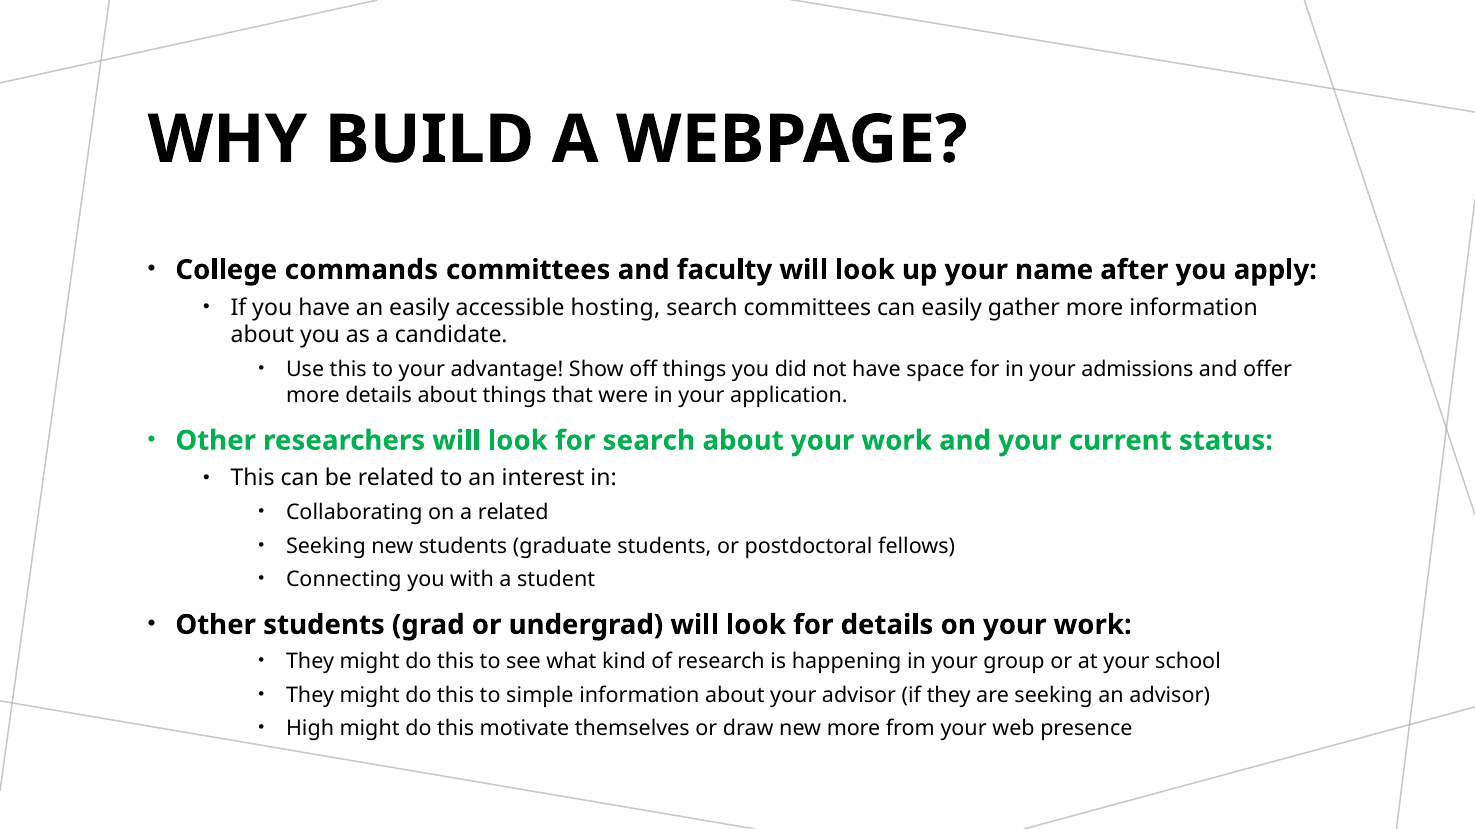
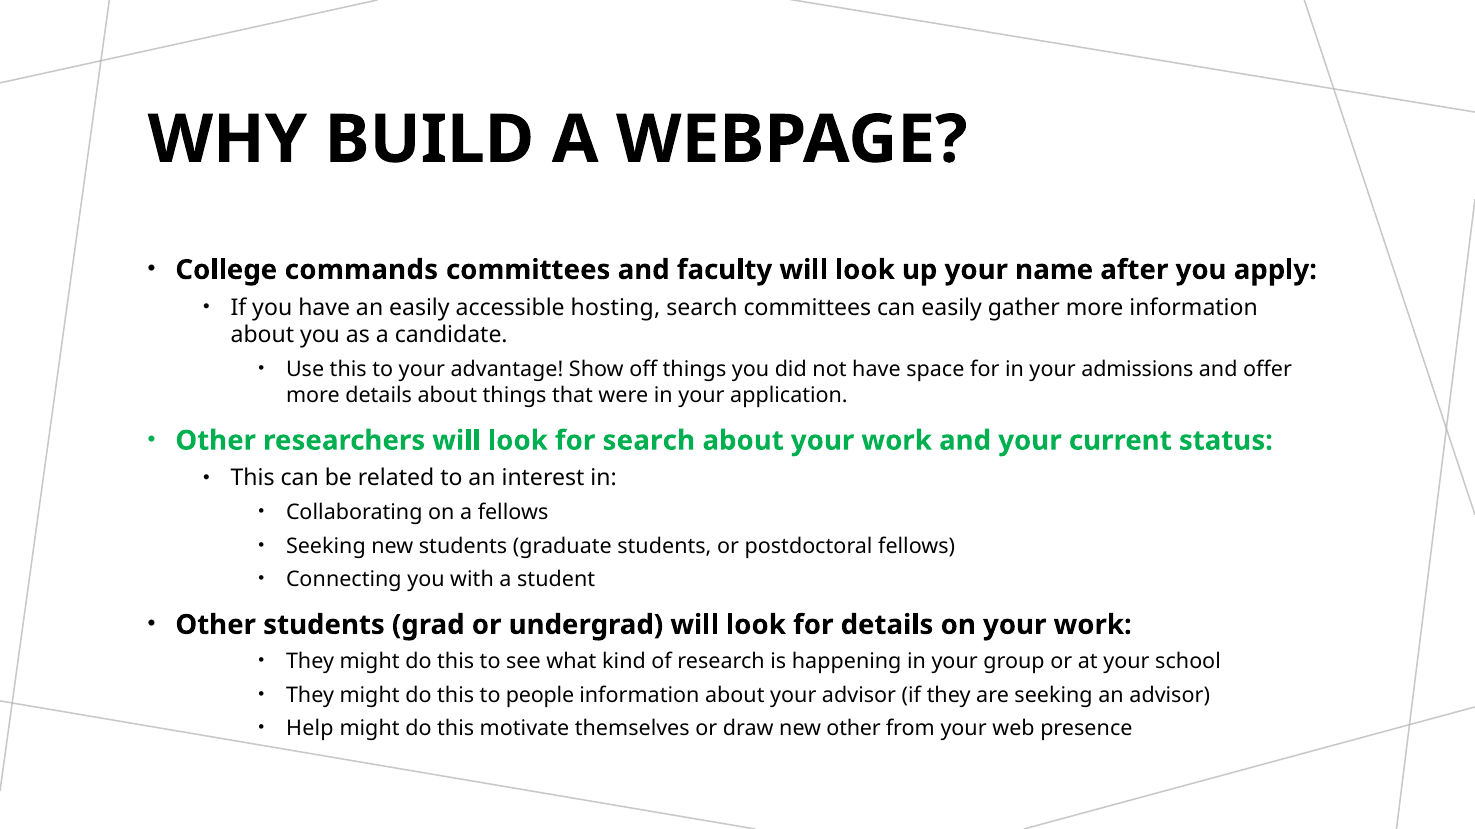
a related: related -> fellows (513, 513)
simple: simple -> people (540, 696)
High: High -> Help (310, 729)
new more: more -> other (854, 729)
